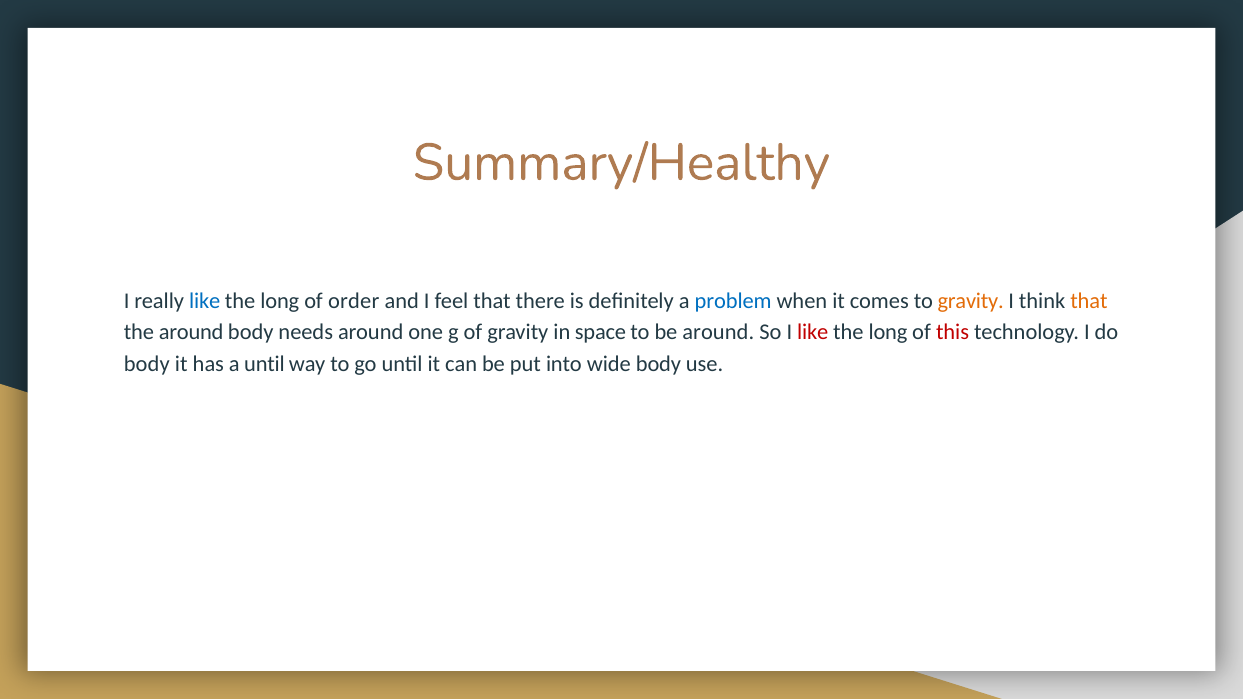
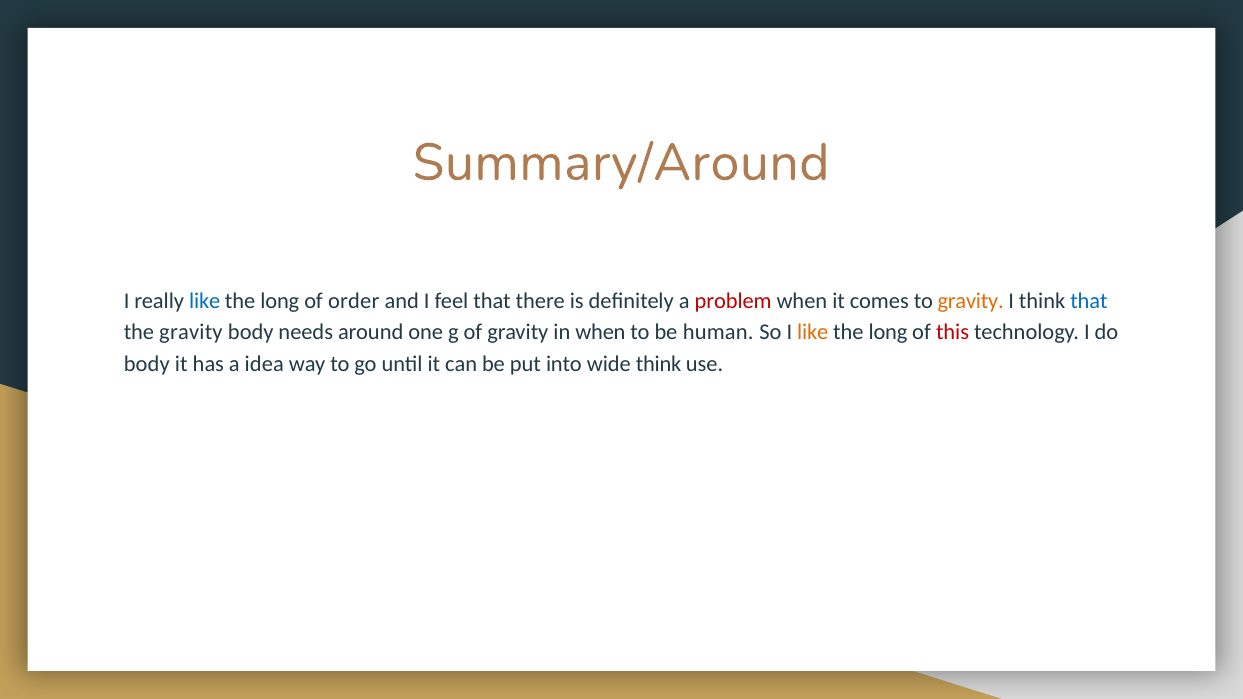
Summary/Healthy: Summary/Healthy -> Summary/Around (621, 163)
problem colour: blue -> red (733, 301)
that colour: orange -> blue (1089, 301)
the around: around -> gravity (191, 332)
in space: space -> when (600, 332)
be around: around -> human (718, 332)
like colour: red -> orange (813, 332)
a until: until -> idea (264, 364)
wide body: body -> think (659, 364)
